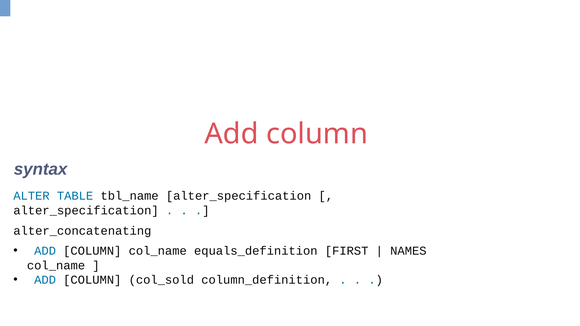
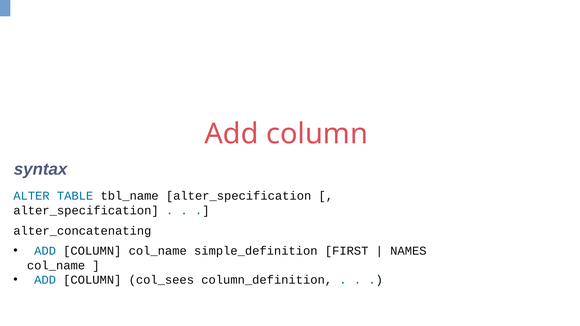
equals_definition: equals_definition -> simple_definition (256, 251)
col_sold: col_sold -> col_sees (161, 280)
